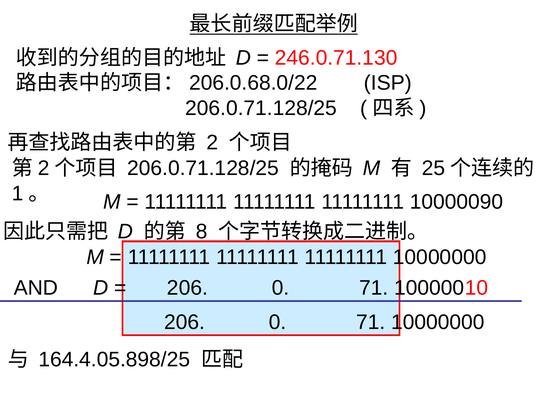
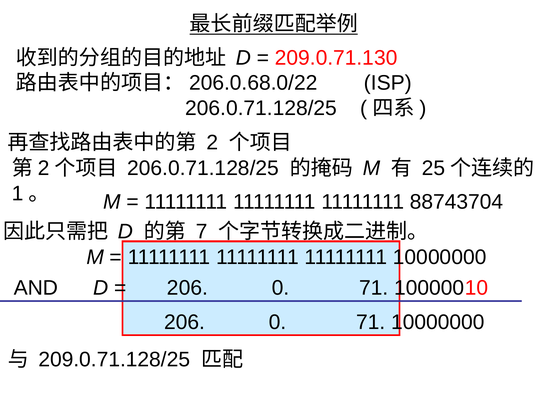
246.0.71.130: 246.0.71.130 -> 209.0.71.130 (336, 58)
10000090: 10000090 -> 88743704 (457, 202)
8: 8 -> 7 (202, 232)
164.4.05.898/25: 164.4.05.898/25 -> 209.0.71.128/25 (114, 359)
